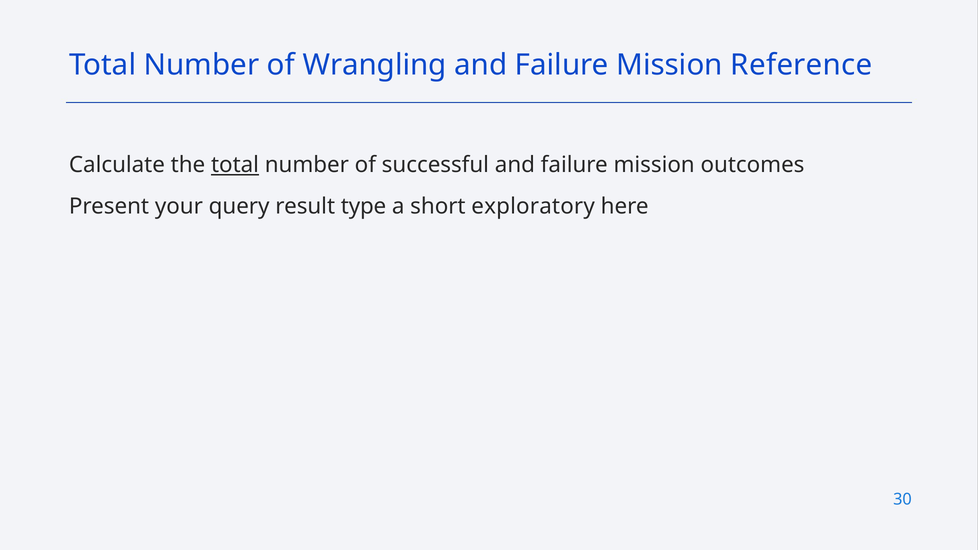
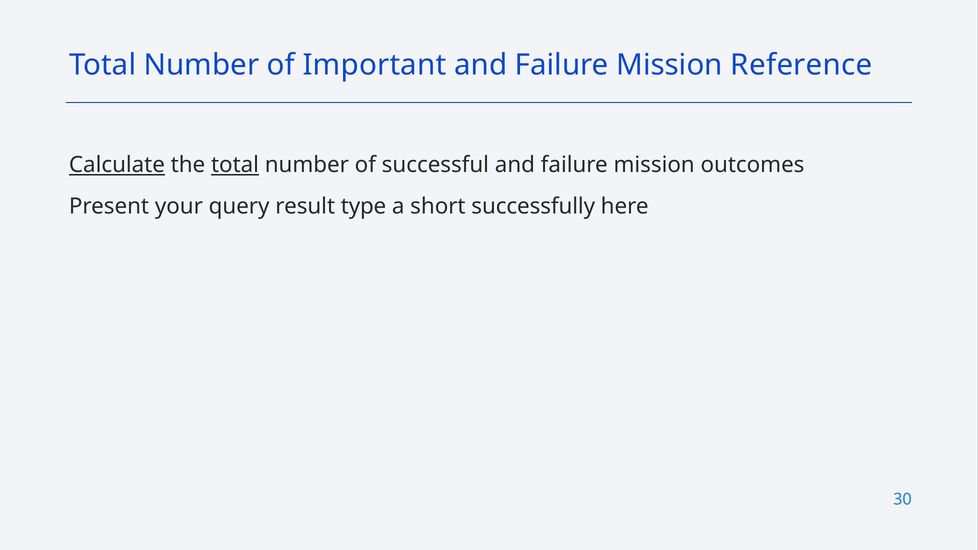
Wrangling: Wrangling -> Important (374, 65)
Calculate underline: none -> present (117, 165)
exploratory: exploratory -> successfully (533, 206)
